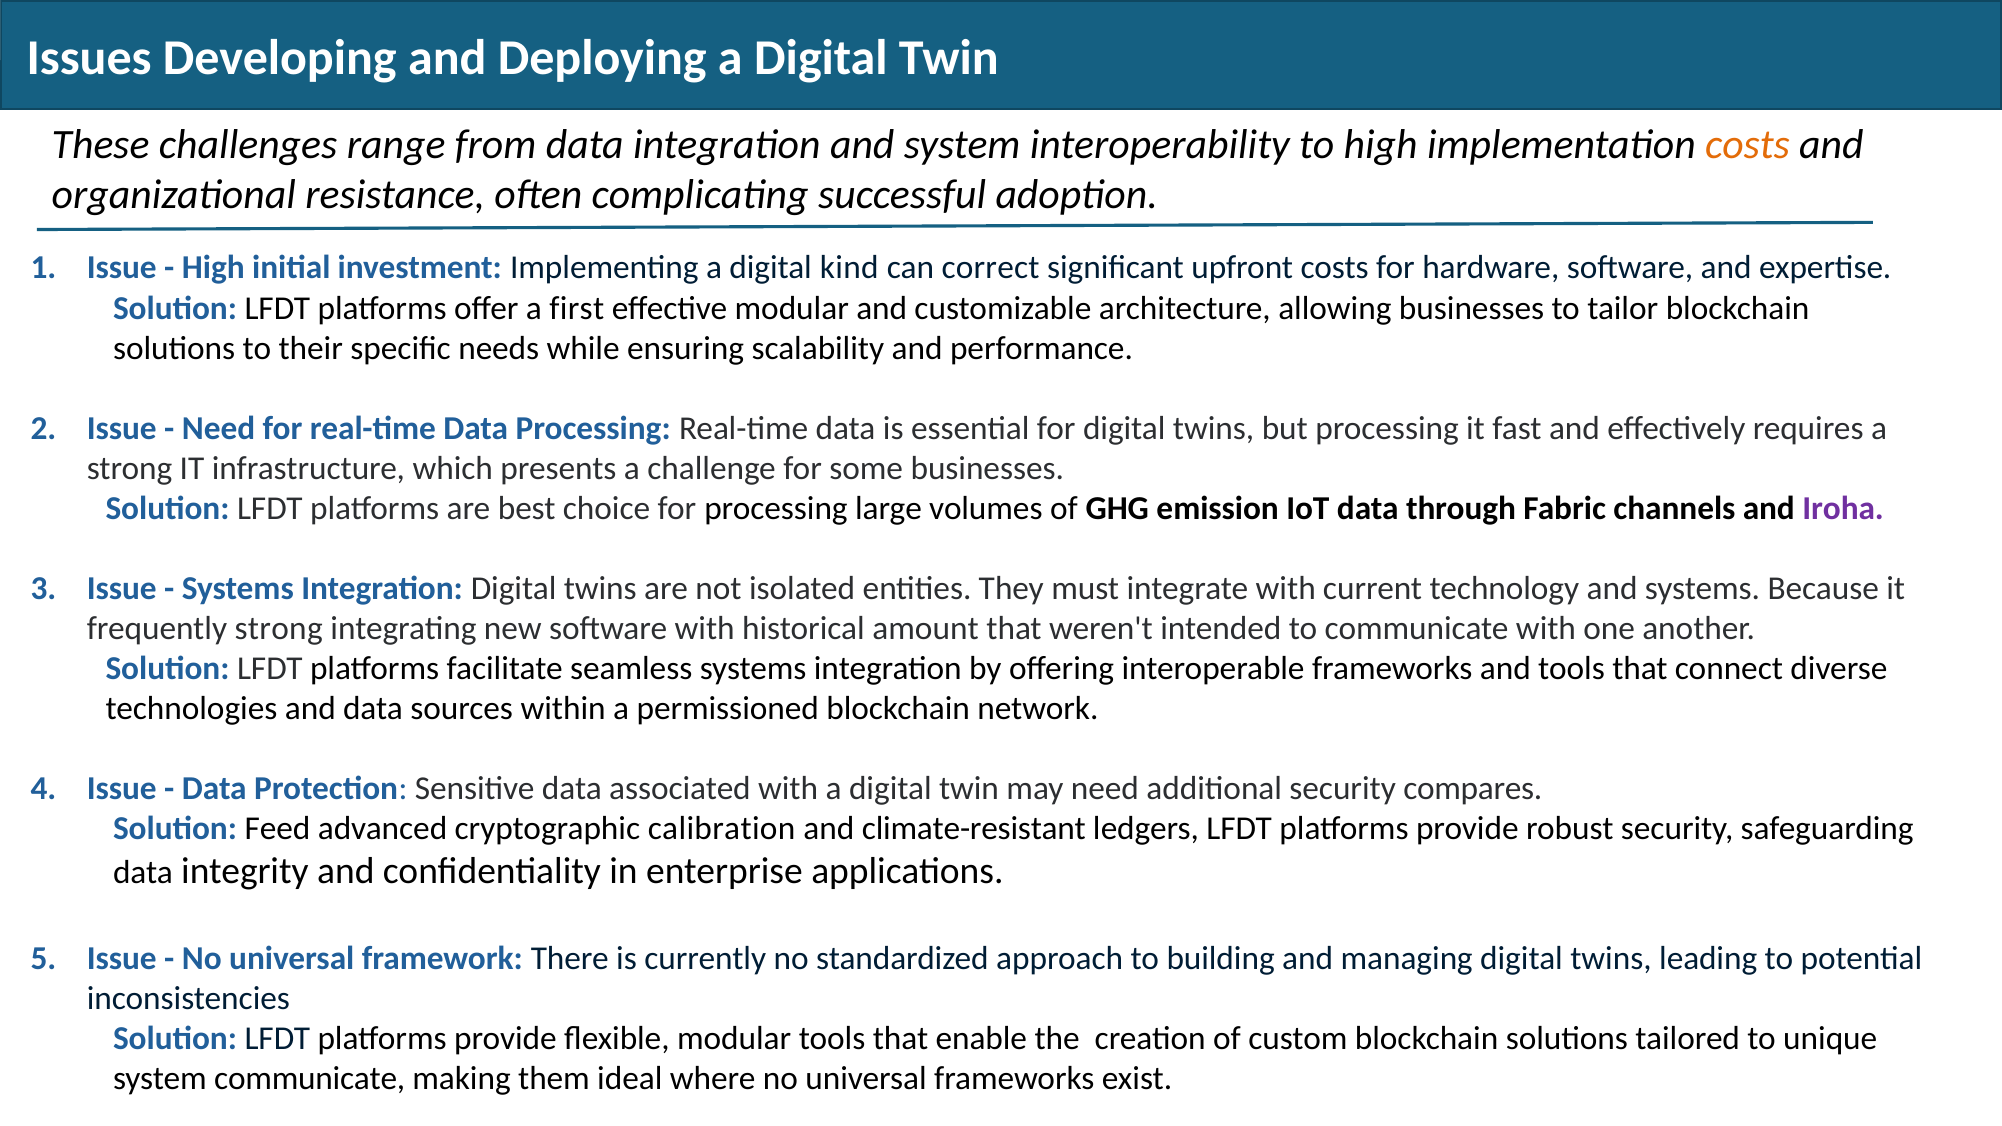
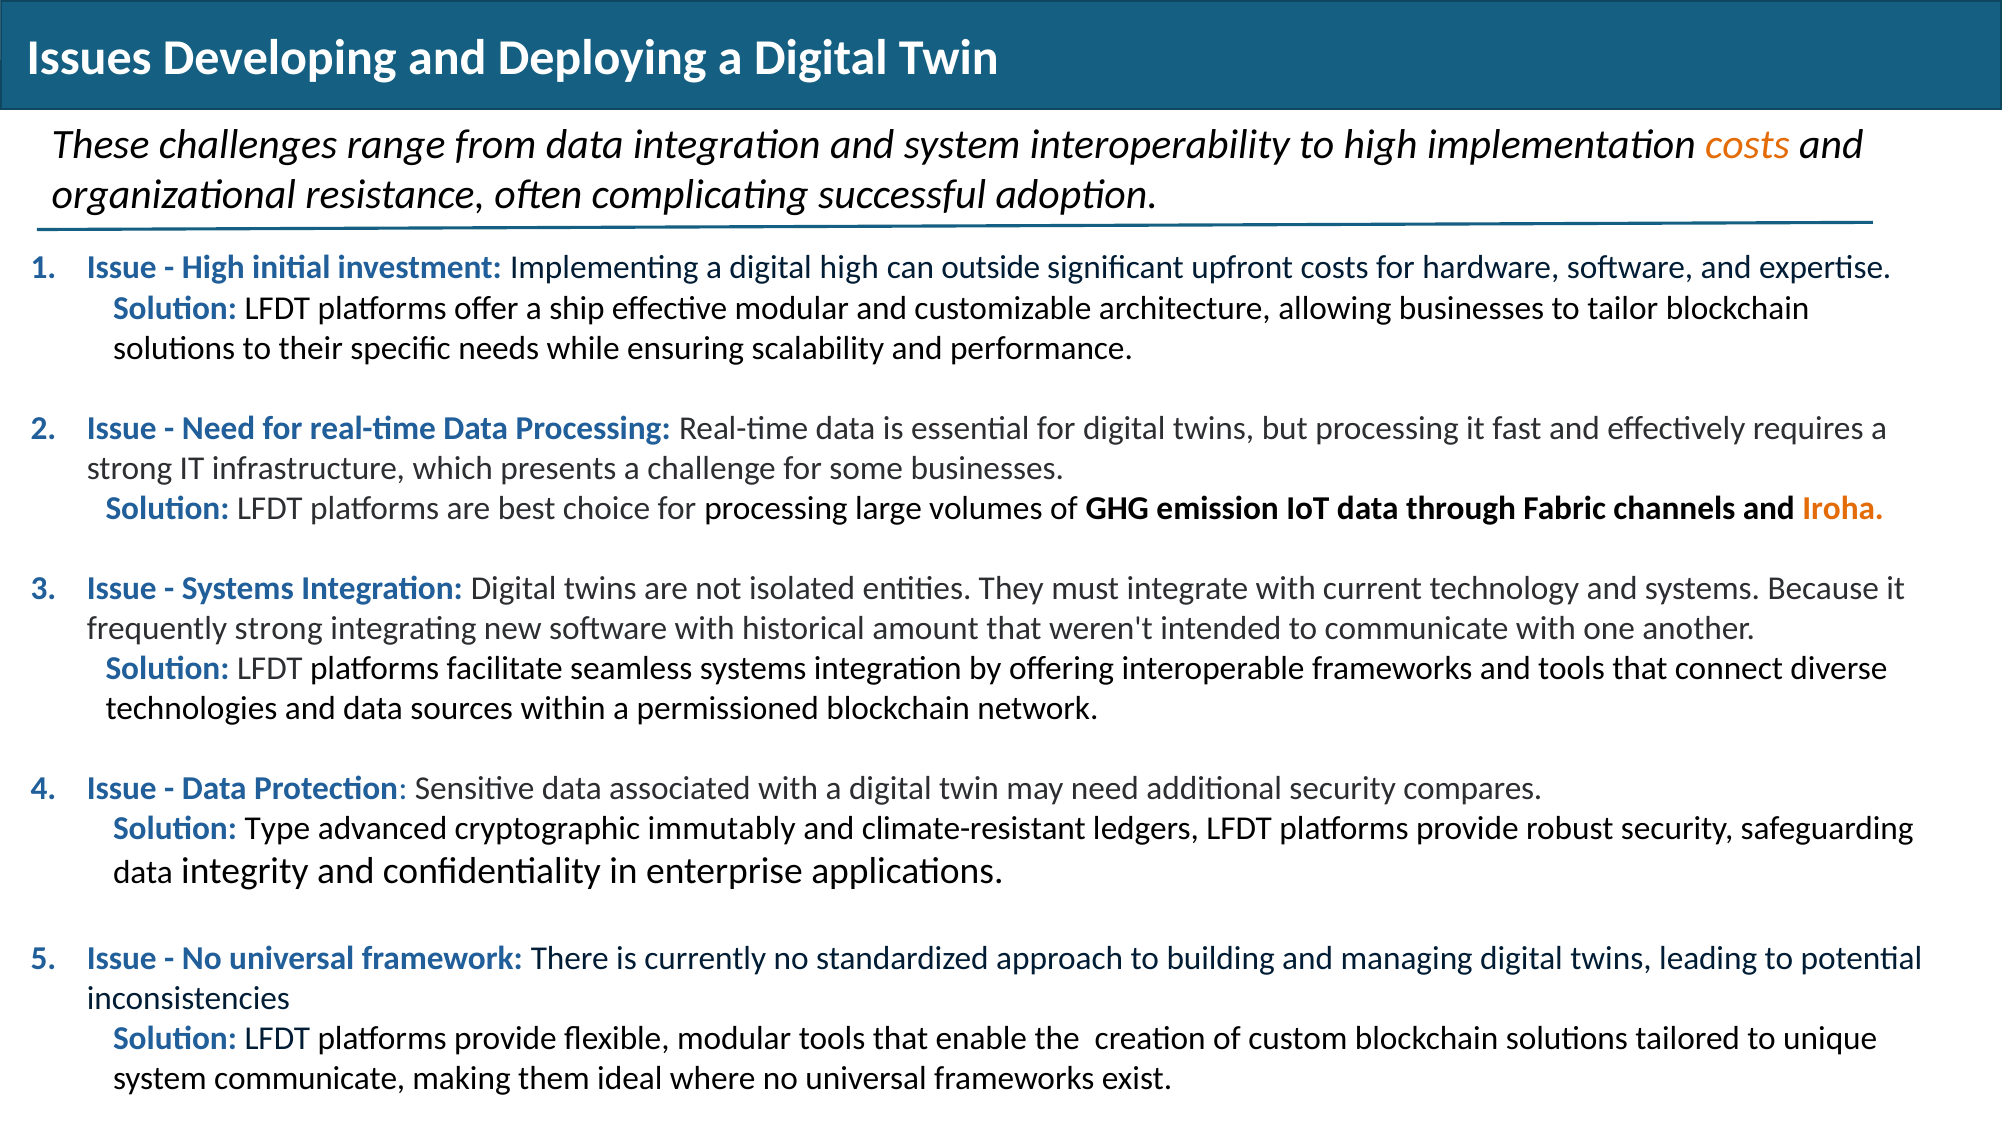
digital kind: kind -> high (849, 268)
correct: correct -> outside (991, 268)
first: first -> ship (577, 308)
Iroha colour: purple -> orange (1843, 508)
Feed: Feed -> Type (277, 828)
calibration: calibration -> immutably (722, 828)
